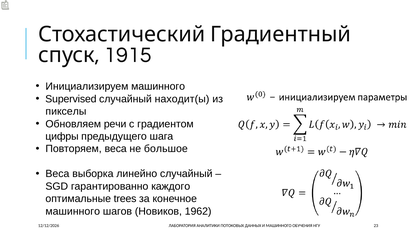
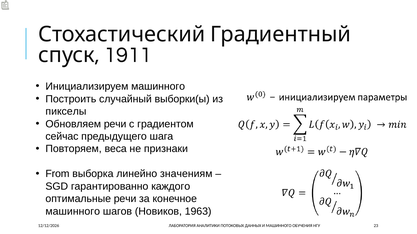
1915: 1915 -> 1911 (128, 55)
Supervised: Supervised -> Построить (71, 99)
находит(ы: находит(ы -> выборки(ы (182, 99)
цифры: цифры -> сейчас (62, 137)
большое: большое -> признаки (166, 149)
Веса: Веса -> From (57, 174)
линейно случайный: случайный -> значениям (186, 174)
оптимальные trees: trees -> речи (125, 199)
1962: 1962 -> 1963 (198, 212)
